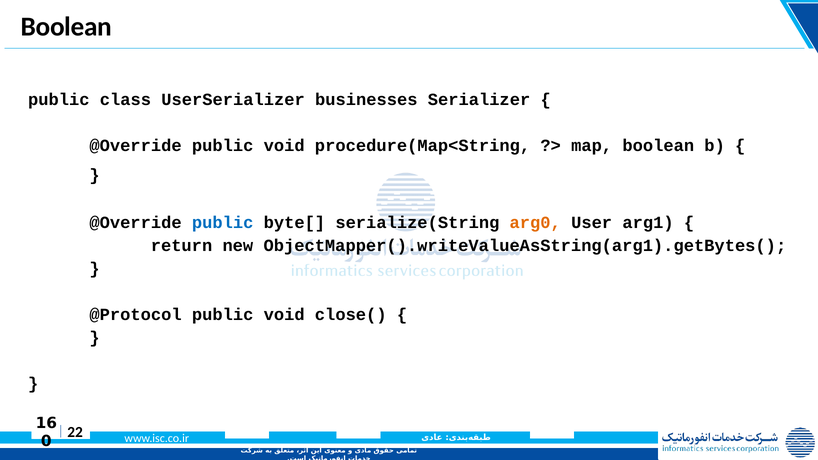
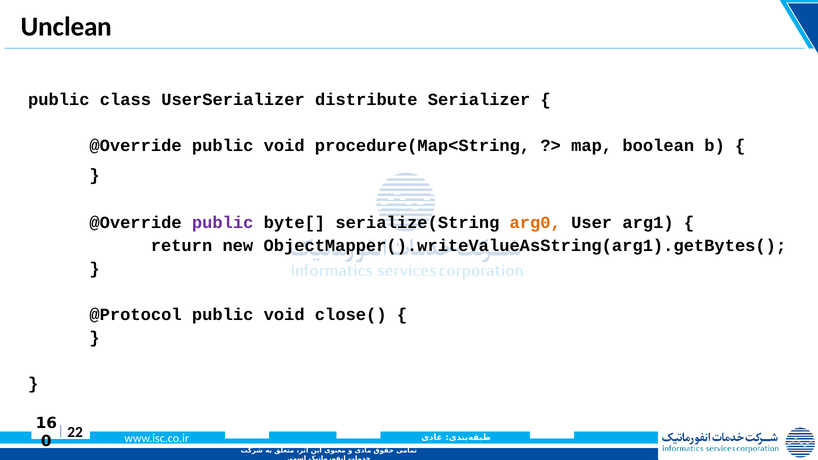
Boolean: Boolean -> Unclean (66, 27)
businesses: businesses -> distribute (366, 99)
public colour: blue -> purple (223, 223)
